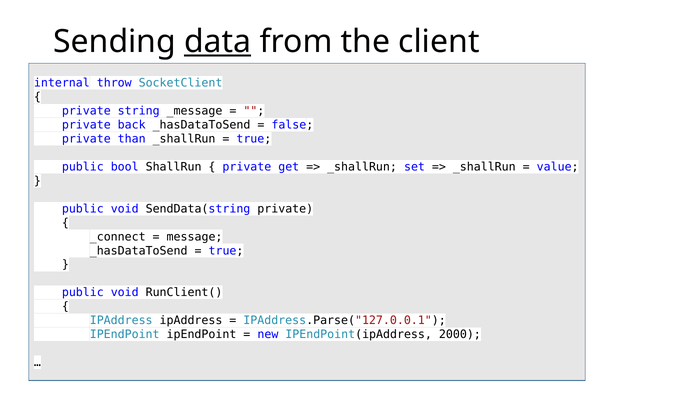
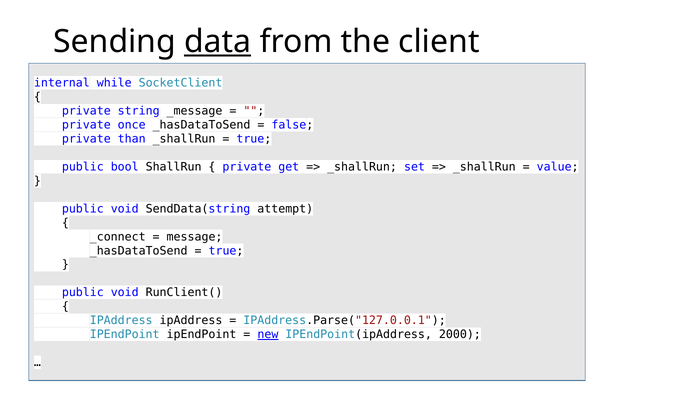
throw: throw -> while (114, 83)
back: back -> once (132, 125)
SendData(string private: private -> attempt (285, 209)
new underline: none -> present (268, 334)
